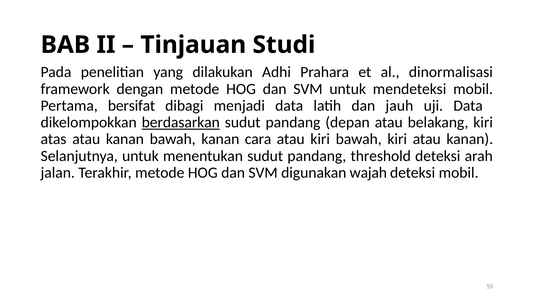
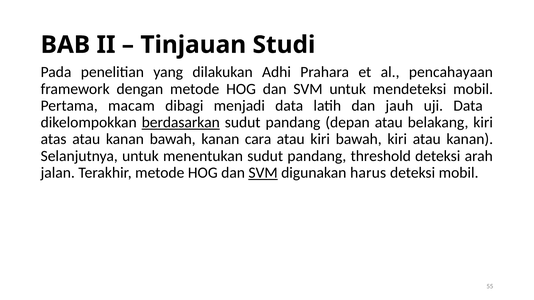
dinormalisasi: dinormalisasi -> pencahayaan (451, 72)
bersifat: bersifat -> macam (131, 106)
SVM underline: none -> present (263, 173)
wajah: wajah -> harus (368, 173)
